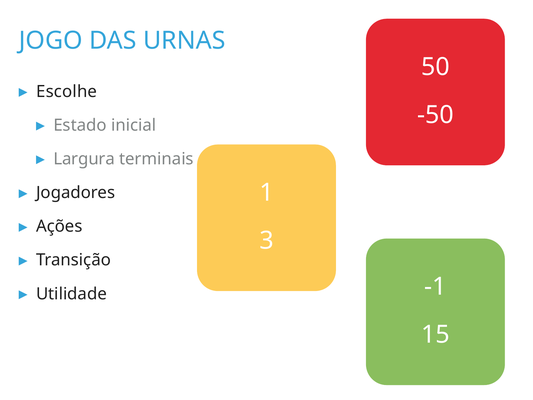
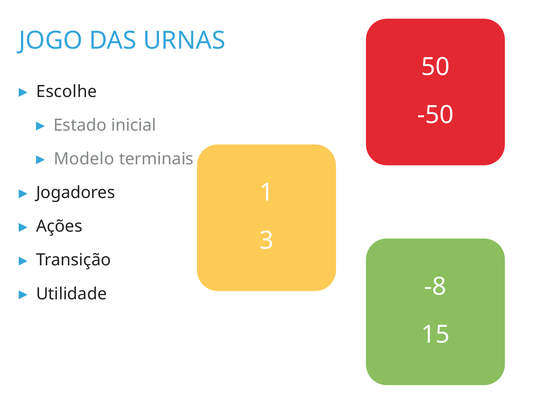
Largura: Largura -> Modelo (84, 159)
-1: -1 -> -8 (435, 287)
